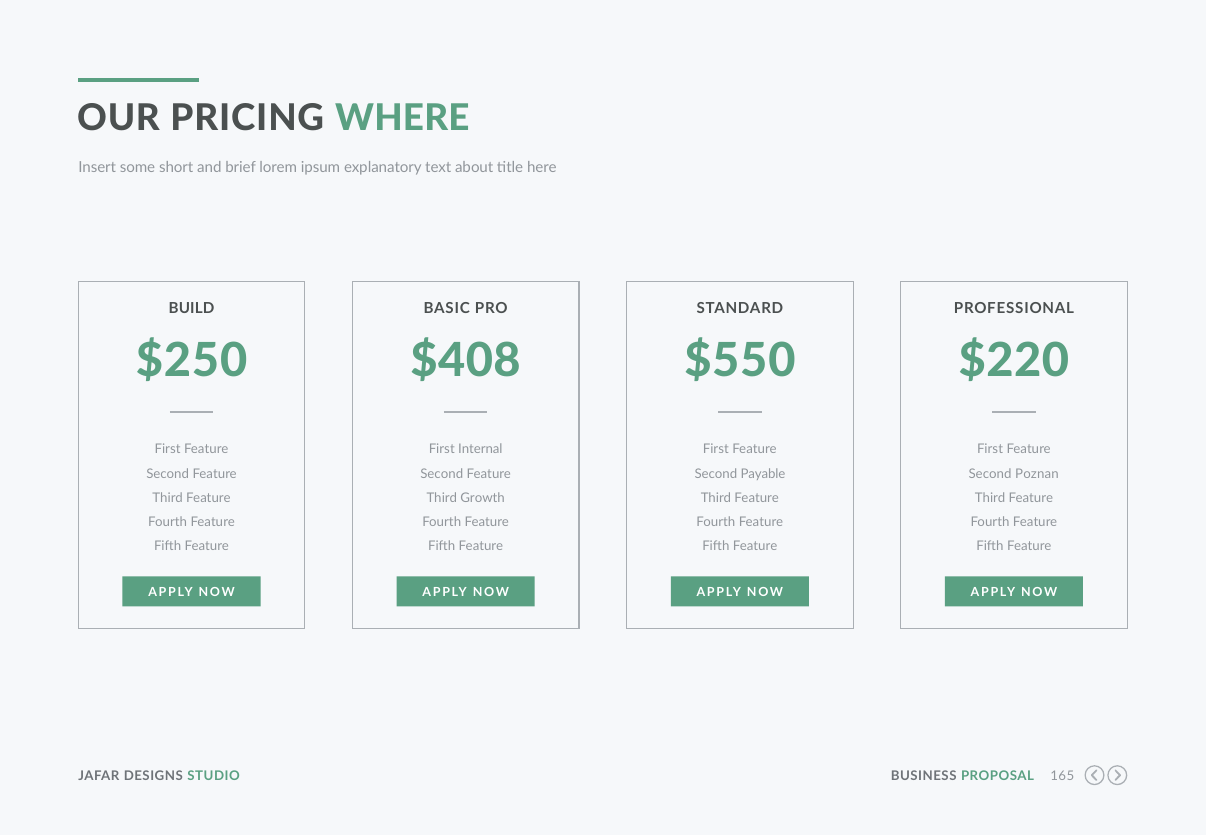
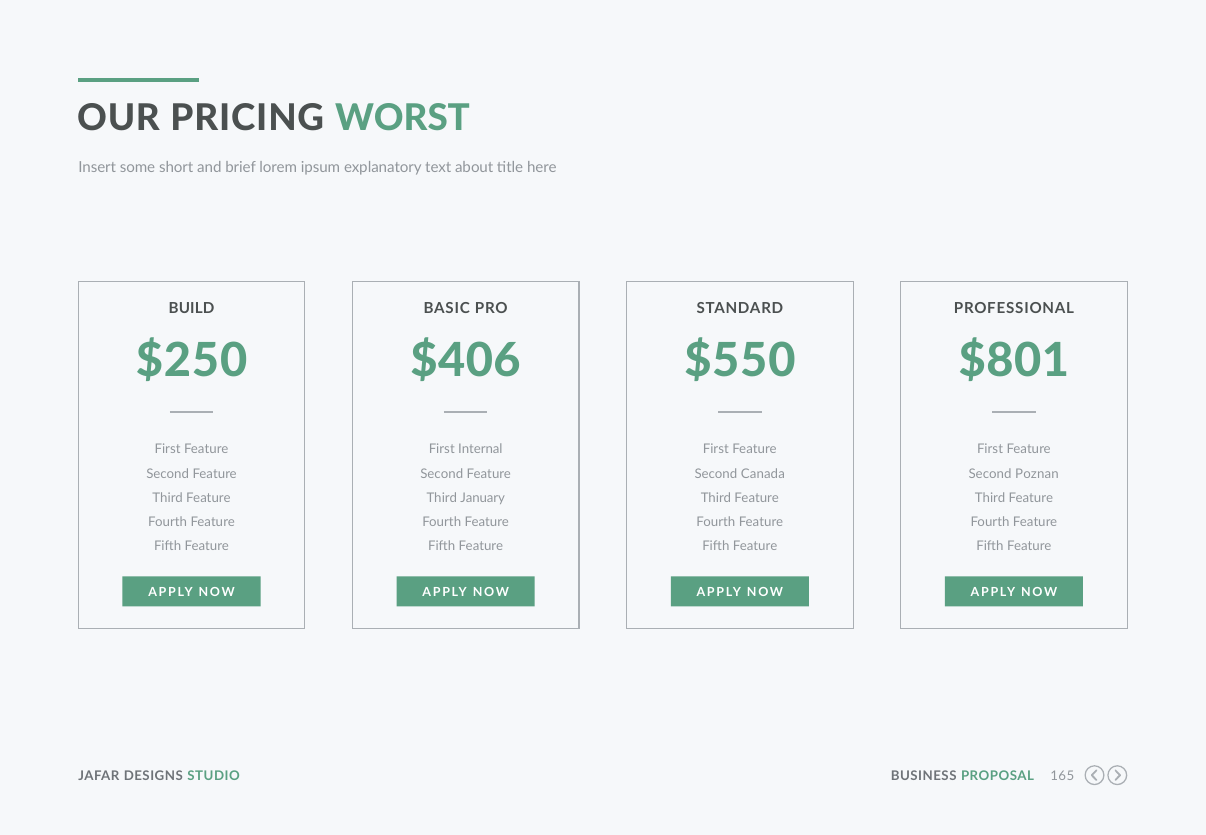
WHERE: WHERE -> WORST (403, 118)
$408: $408 -> $406 (466, 361)
$220: $220 -> $801 (1014, 361)
Payable: Payable -> Canada (763, 474)
Growth: Growth -> January (483, 498)
